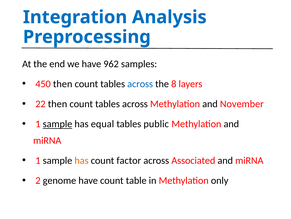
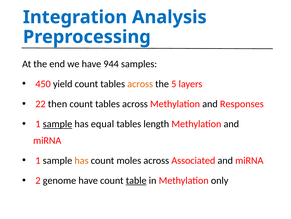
962: 962 -> 944 (111, 64)
450 then: then -> yield (63, 84)
across colour: blue -> orange (140, 84)
8: 8 -> 5 (174, 84)
November: November -> Responses (242, 104)
public: public -> length (156, 124)
factor: factor -> moles (129, 160)
table underline: none -> present (136, 180)
